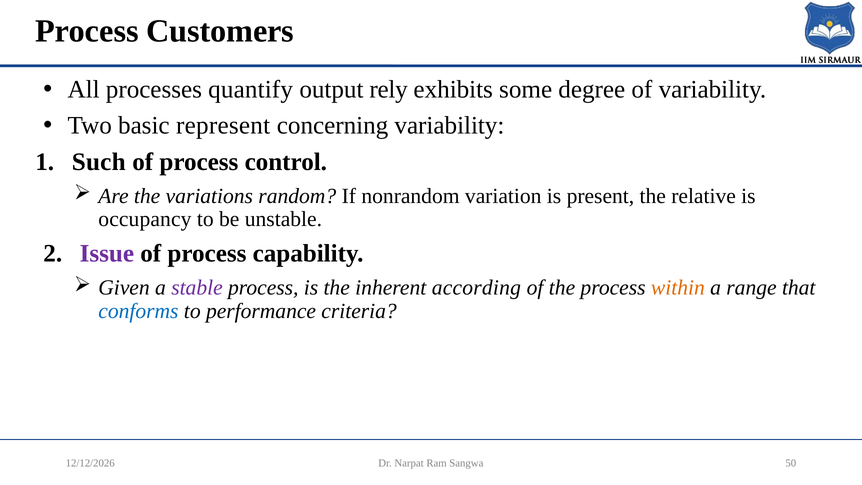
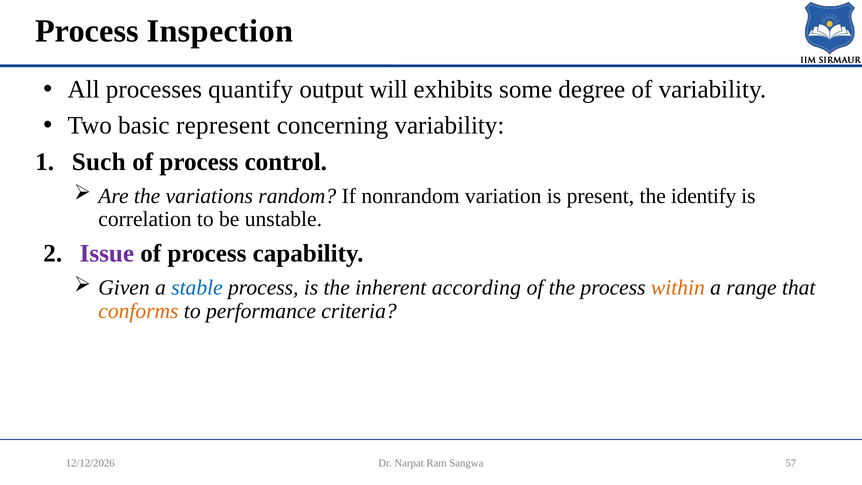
Customers: Customers -> Inspection (220, 31)
rely: rely -> will (389, 89)
relative: relative -> identify (704, 196)
occupancy: occupancy -> correlation (145, 219)
stable colour: purple -> blue (197, 288)
conforms colour: blue -> orange (138, 311)
50: 50 -> 57 (791, 463)
